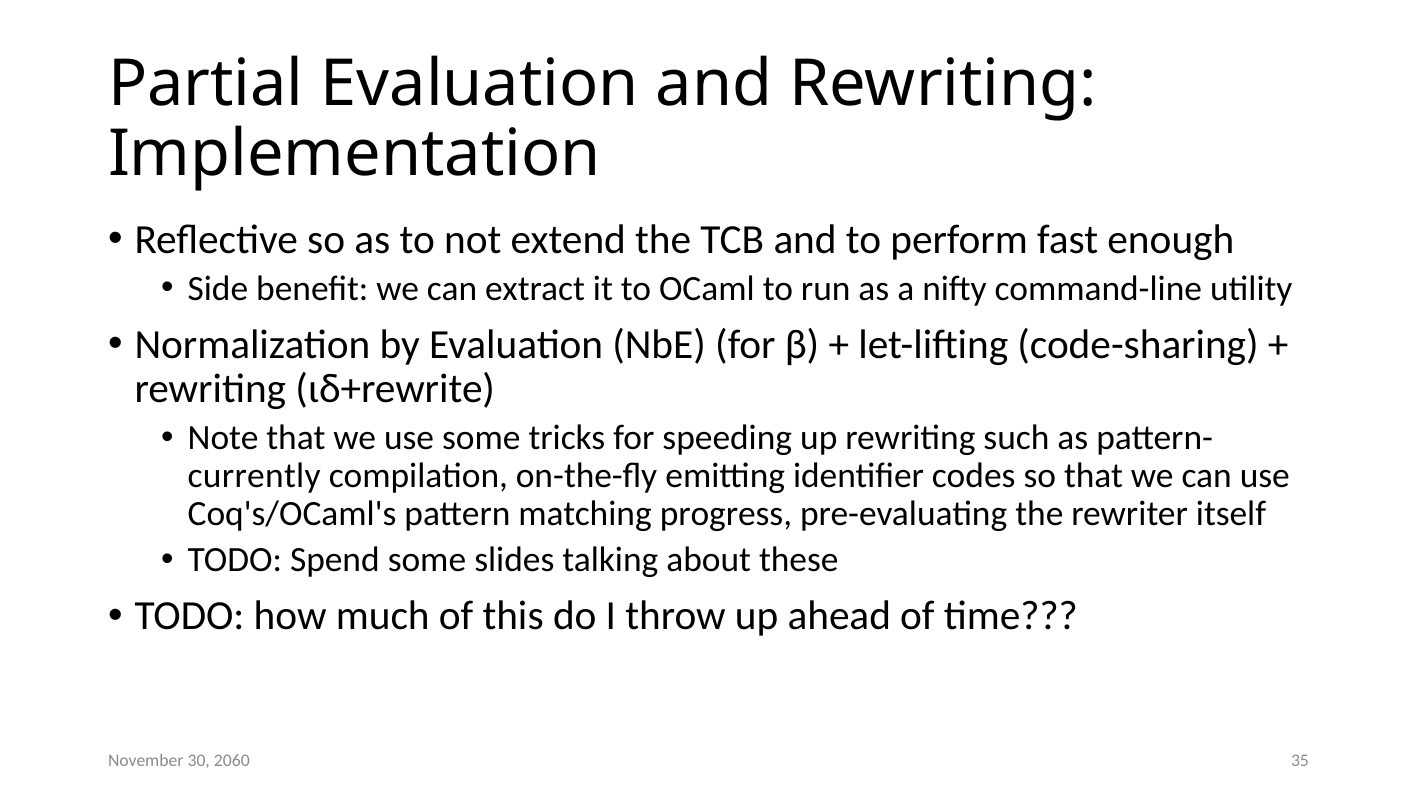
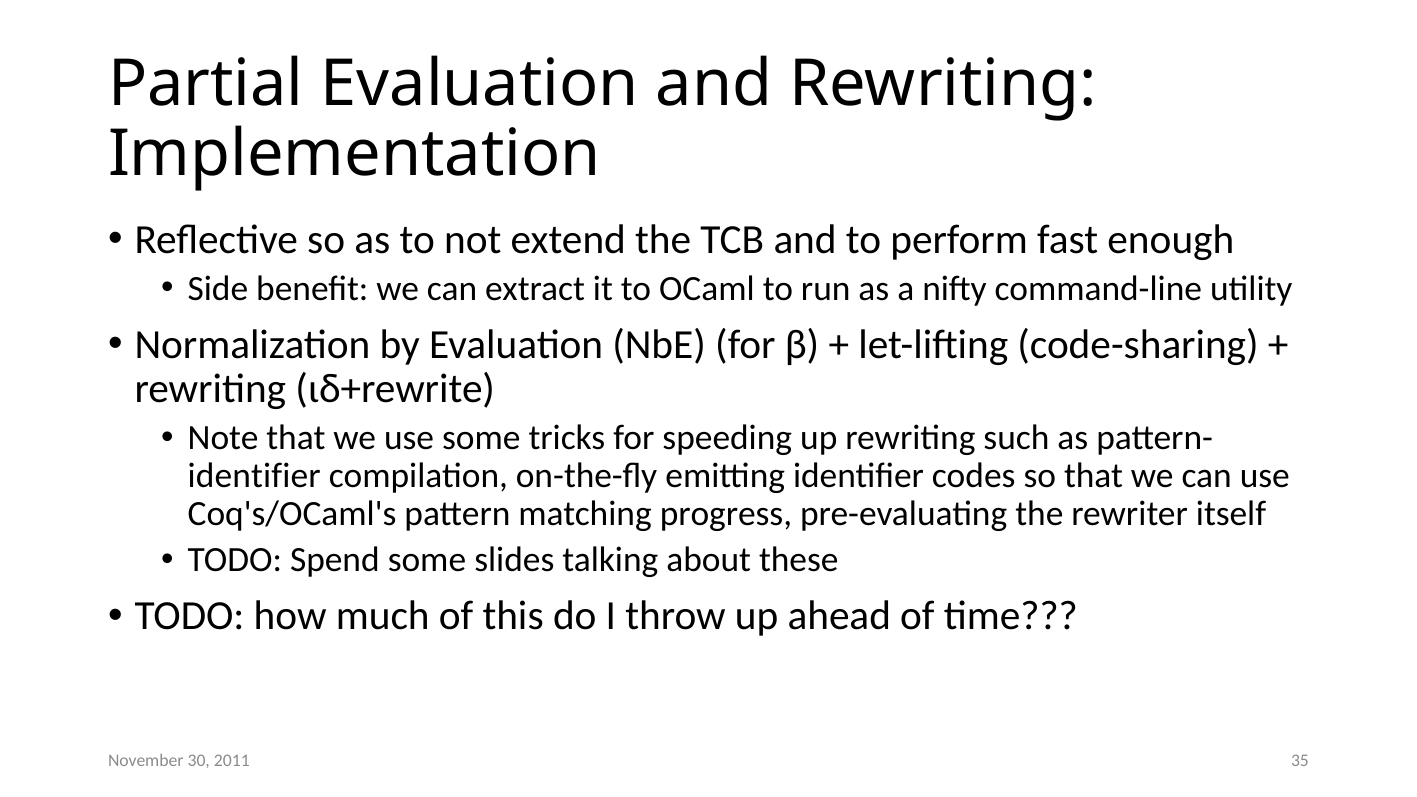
currently: currently -> identifier (254, 476)
2060: 2060 -> 2011 (232, 761)
